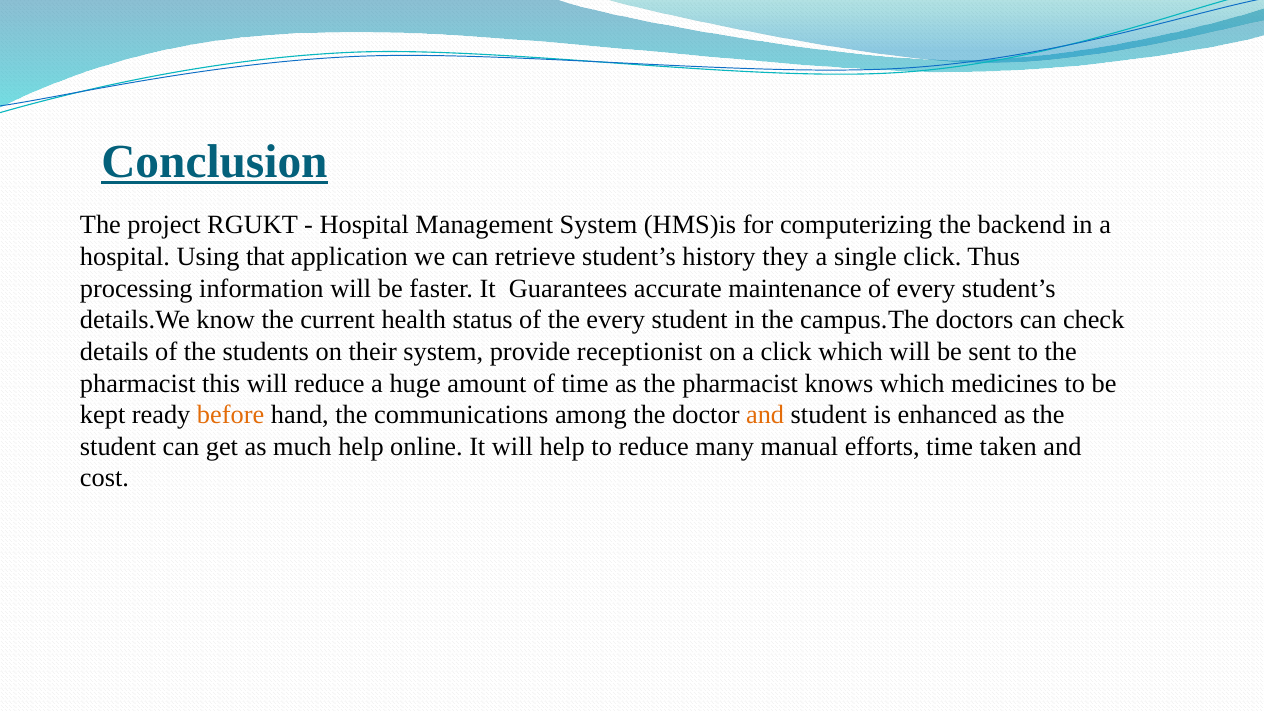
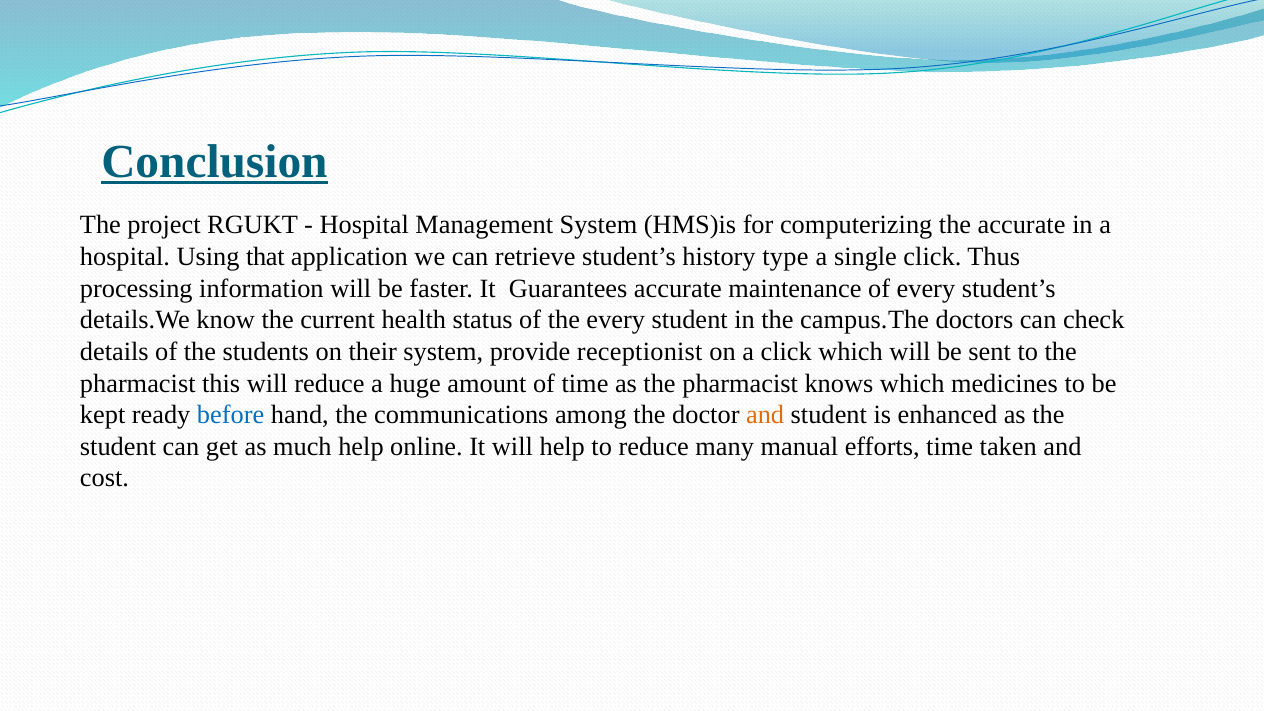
the backend: backend -> accurate (1022, 225)
they: they -> type (785, 257)
before colour: orange -> blue (231, 415)
